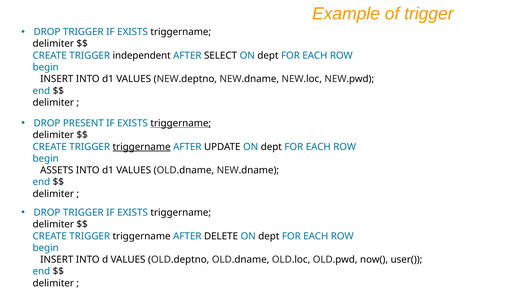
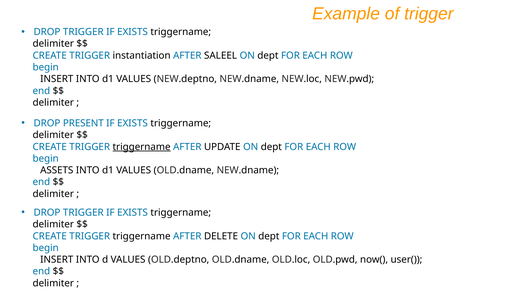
independent: independent -> instantiation (142, 56)
SELECT: SELECT -> SALEEL (221, 56)
triggername underline: present -> none (181, 123)
